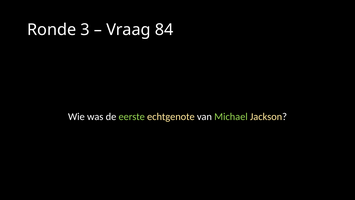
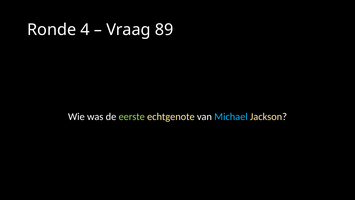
3: 3 -> 4 (85, 30)
84: 84 -> 89 (164, 30)
Michael colour: light green -> light blue (231, 116)
